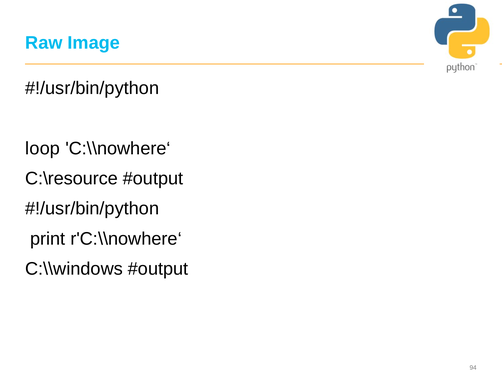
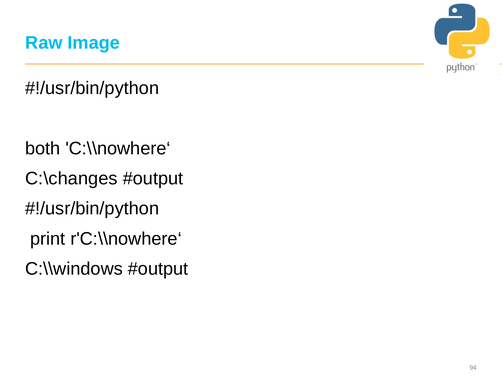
loop: loop -> both (43, 148)
C:\resource: C:\resource -> C:\changes (71, 178)
